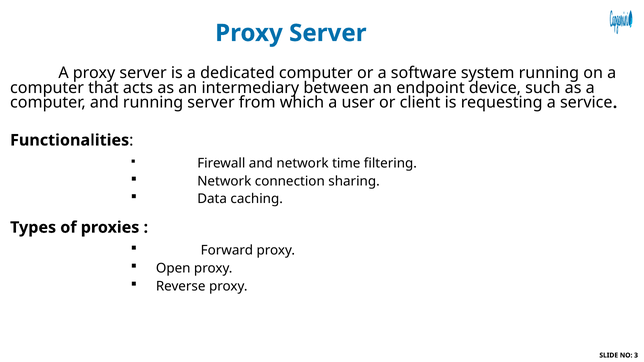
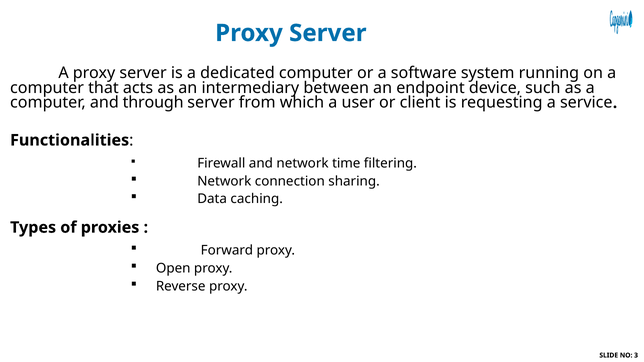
and running: running -> through (153, 103)
